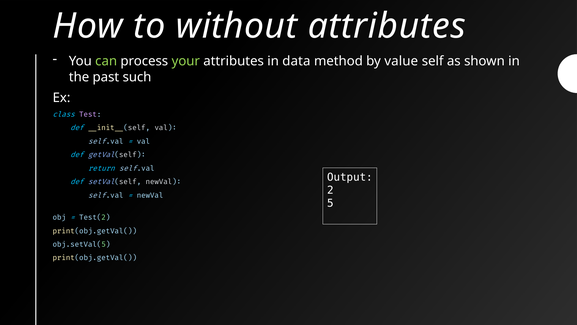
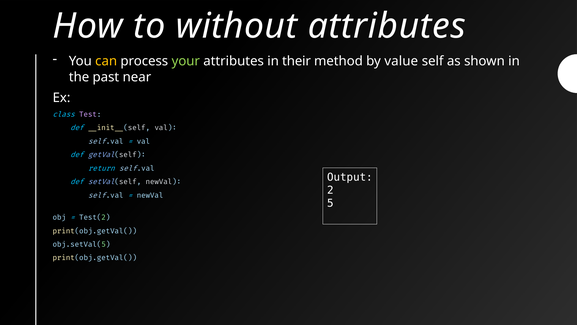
can colour: light green -> yellow (106, 61)
data: data -> their (297, 61)
such: such -> near (137, 77)
